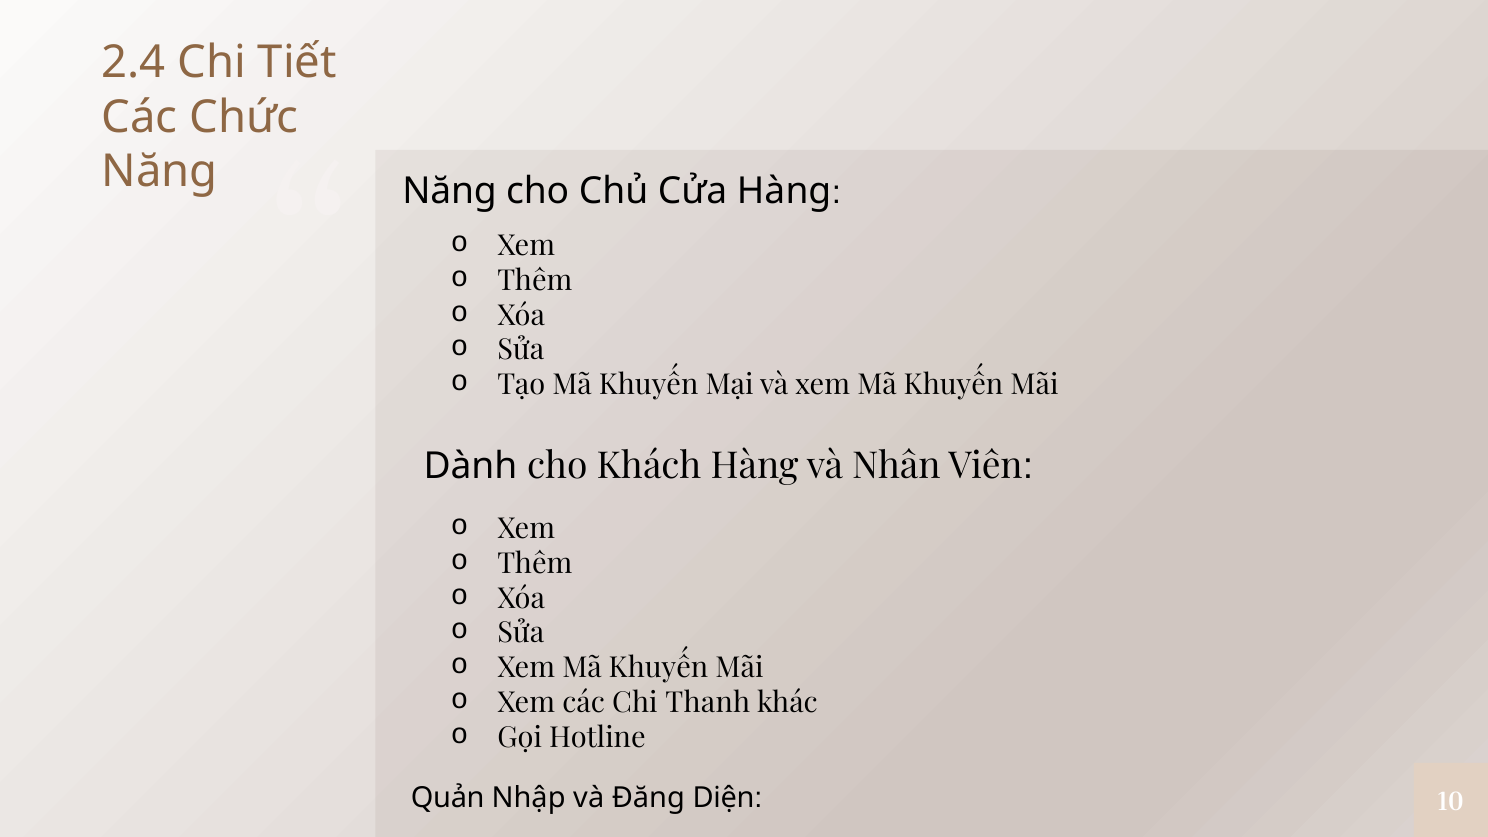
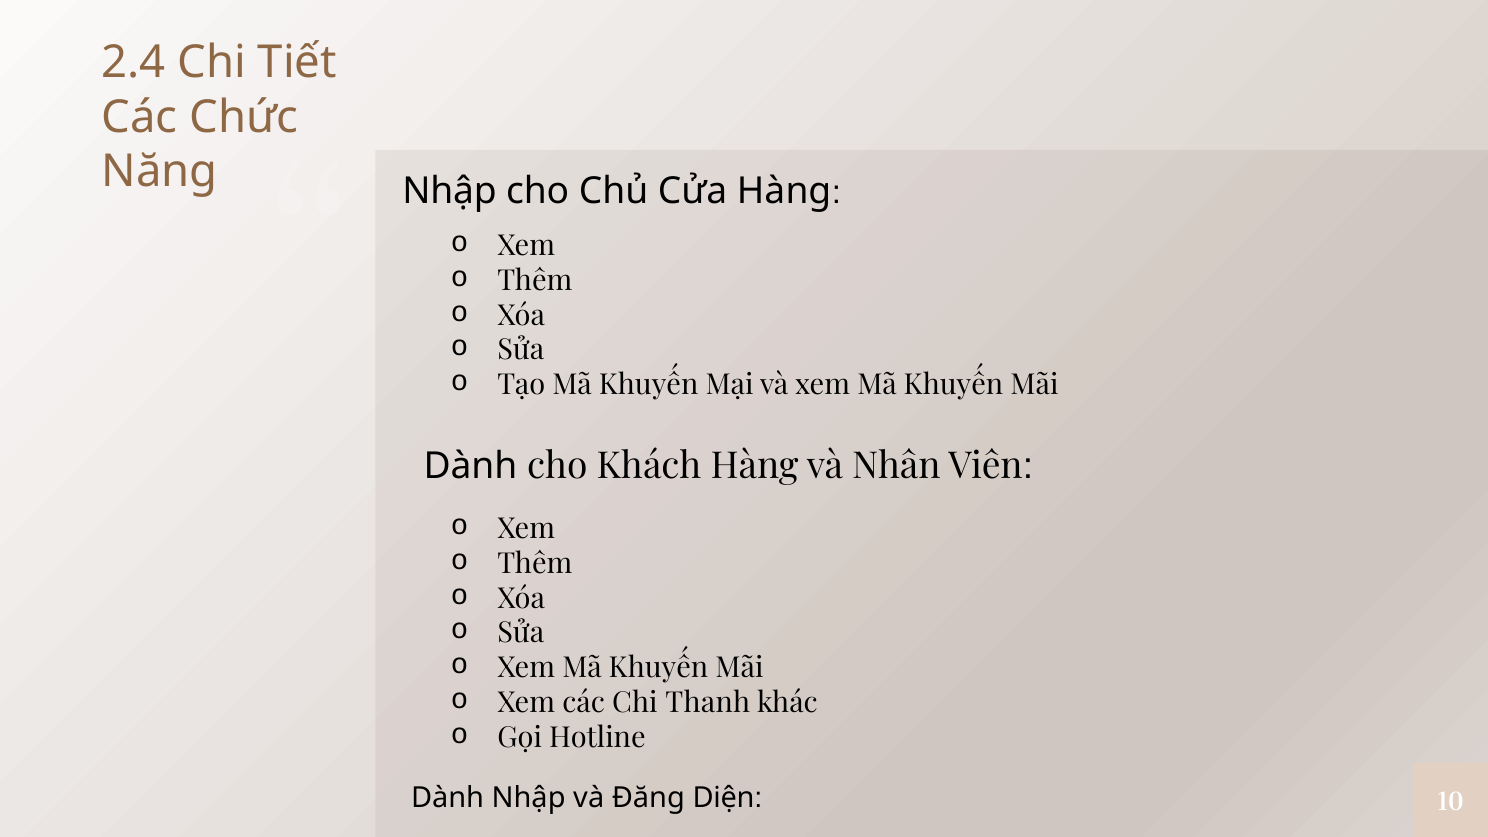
Năng Năng: Năng -> Nhập (450, 191)
Quản: Quản -> Dành (448, 798)
